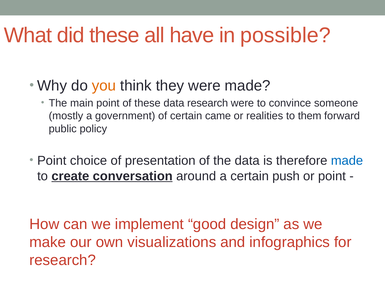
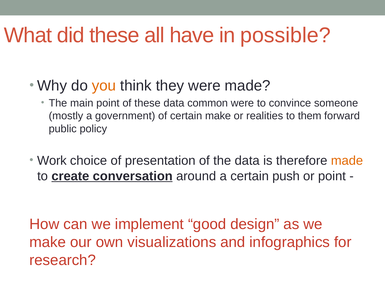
data research: research -> common (208, 103)
certain came: came -> make (218, 116)
Point: Point -> Work (52, 160)
made colour: blue -> orange (347, 160)
